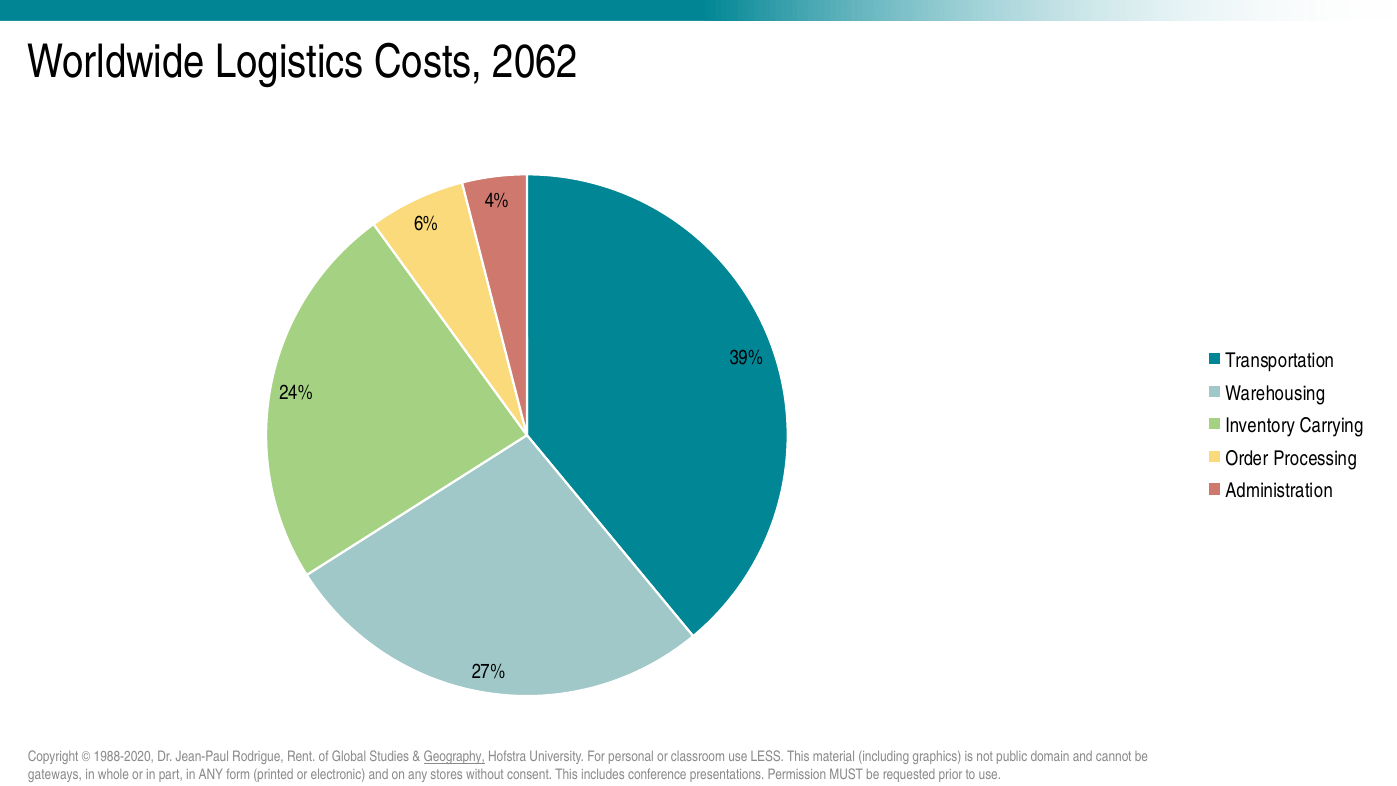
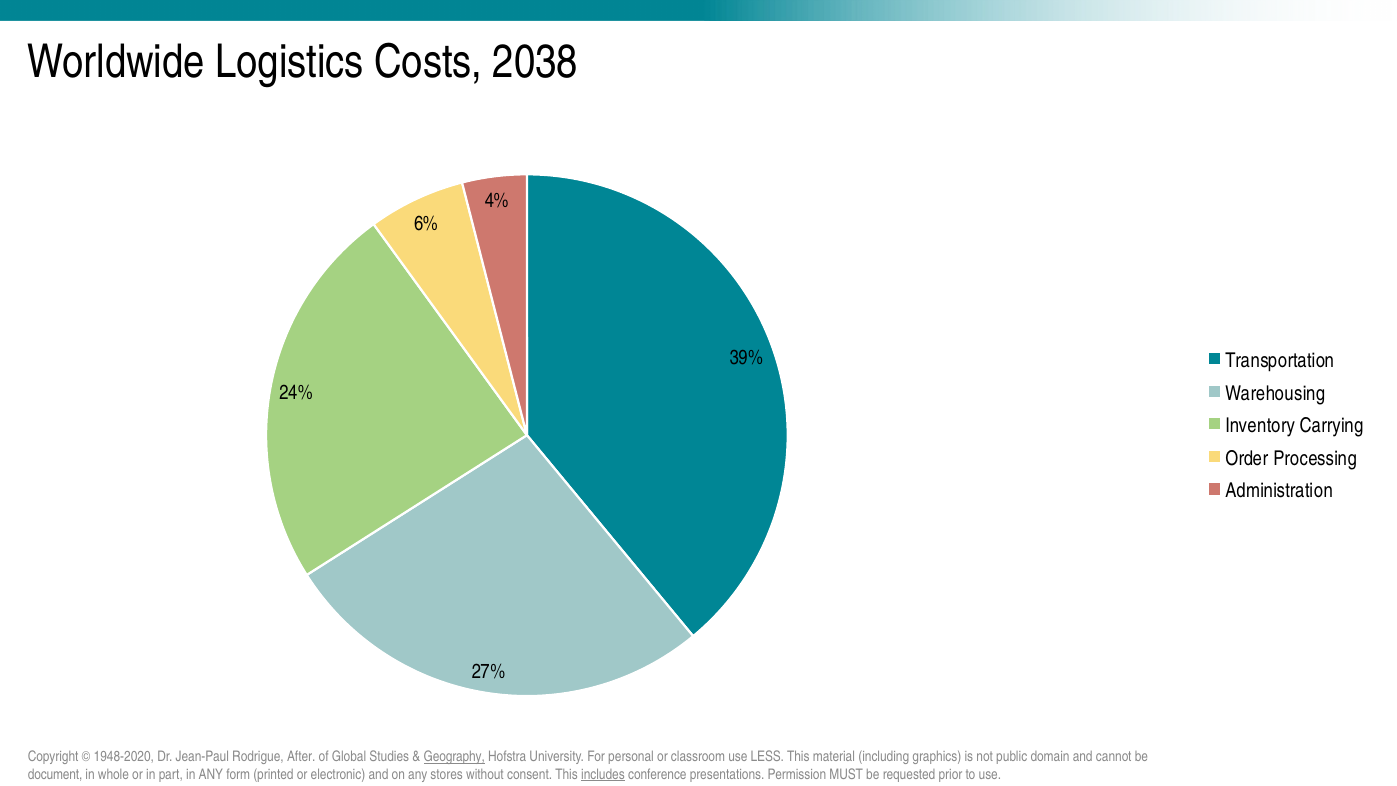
2062: 2062 -> 2038 (535, 63)
1988-2020: 1988-2020 -> 1948-2020 (124, 757)
Rent: Rent -> After (301, 757)
gateways: gateways -> document (55, 774)
includes underline: none -> present (603, 774)
